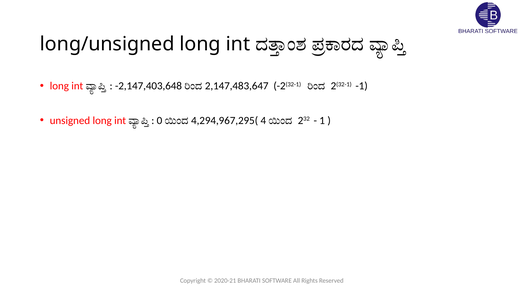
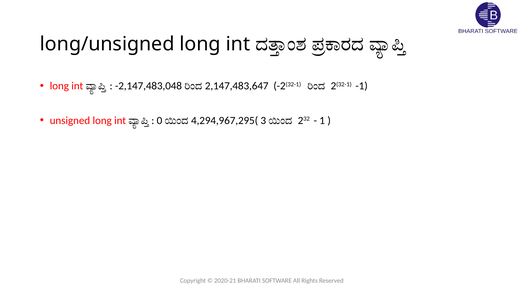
-2,147,403,648: -2,147,403,648 -> -2,147,483,048 (148, 86)
4: 4 -> 3 (263, 121)
